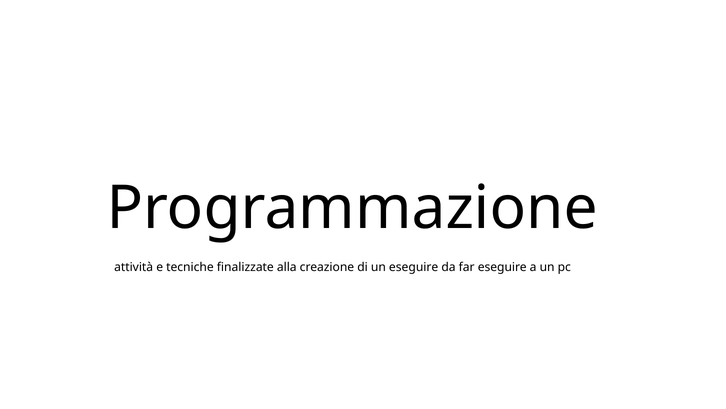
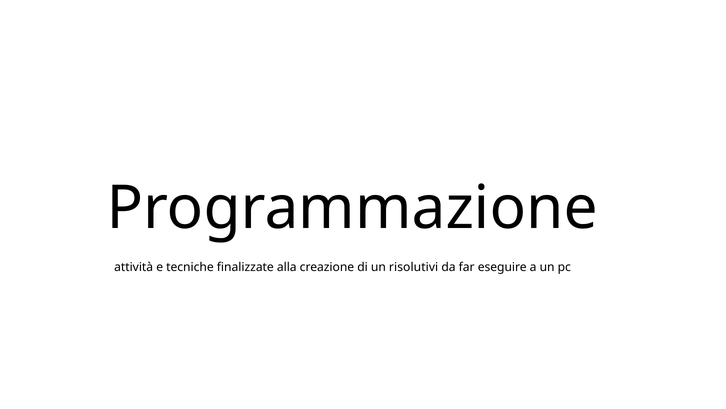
un eseguire: eseguire -> risolutivi (414, 267)
